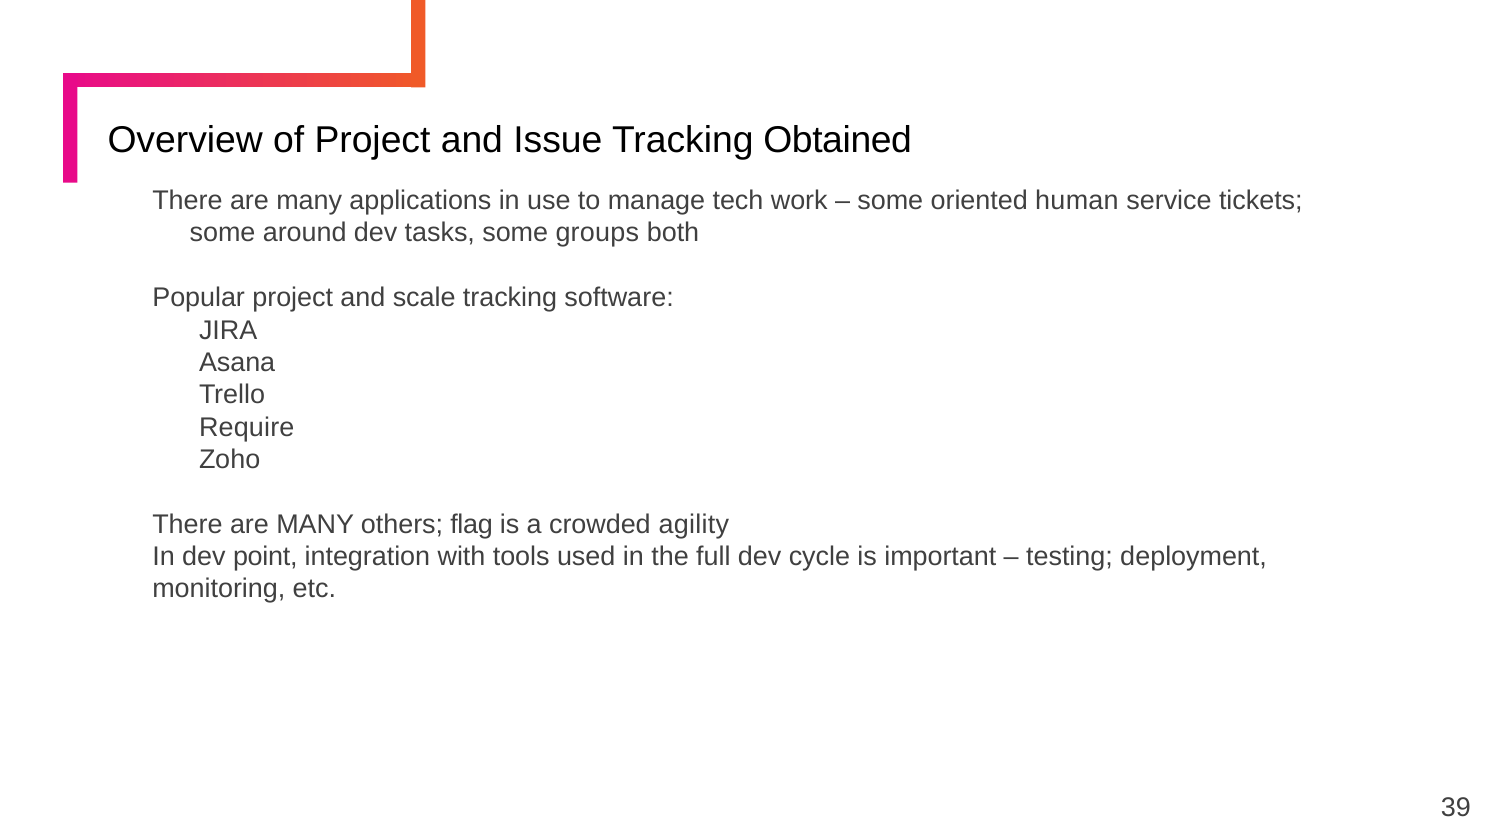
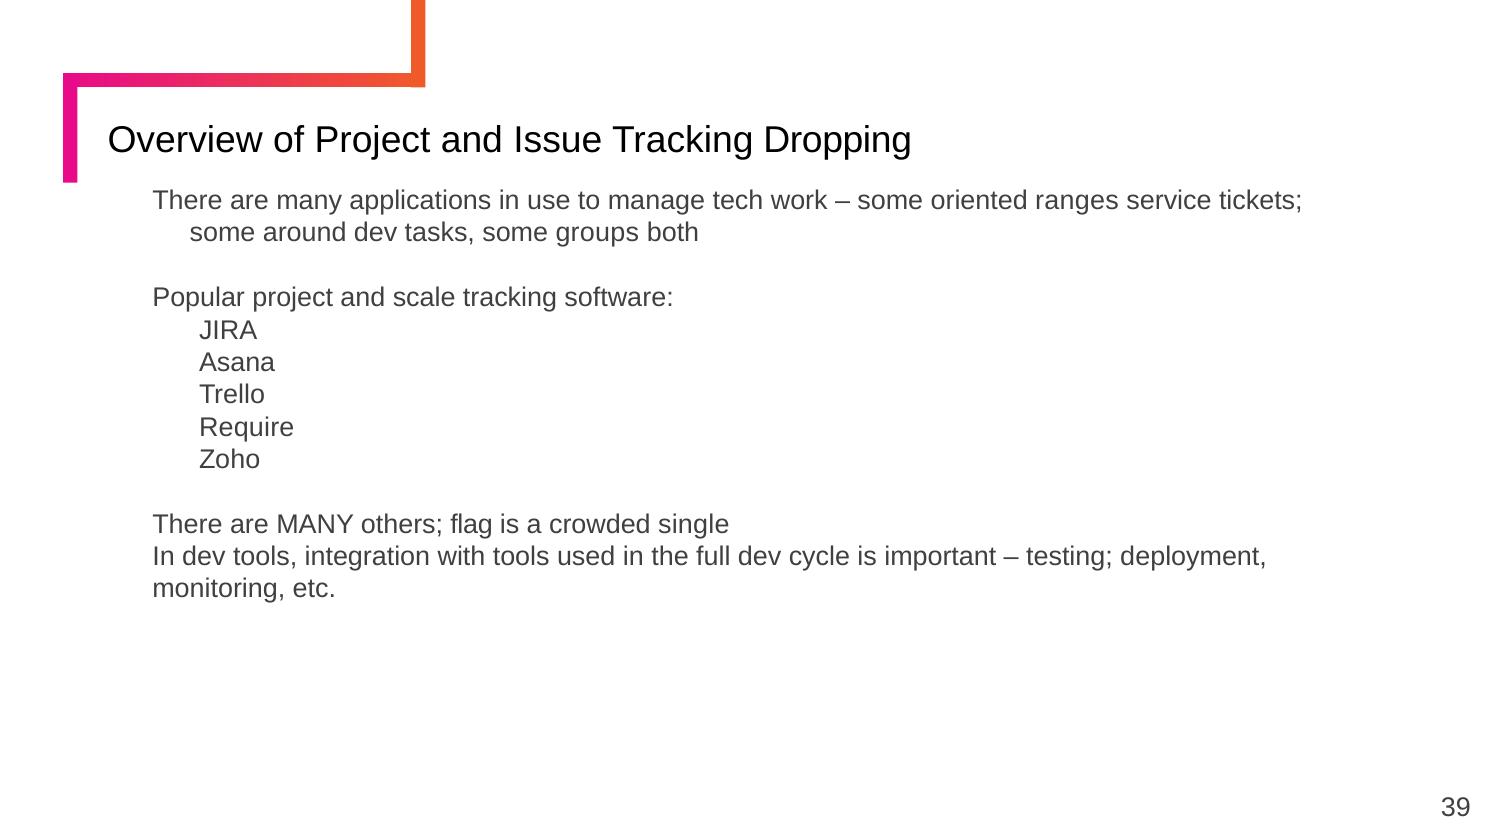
Obtained: Obtained -> Dropping (838, 140)
human: human -> ranges (1077, 201)
agility: agility -> single (694, 524)
dev point: point -> tools (265, 557)
